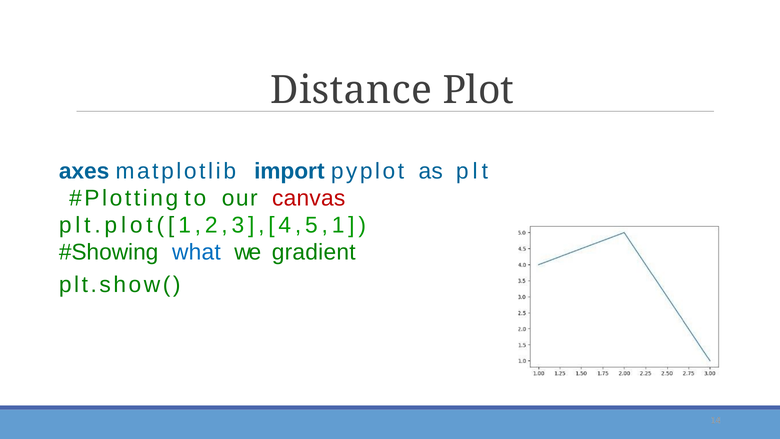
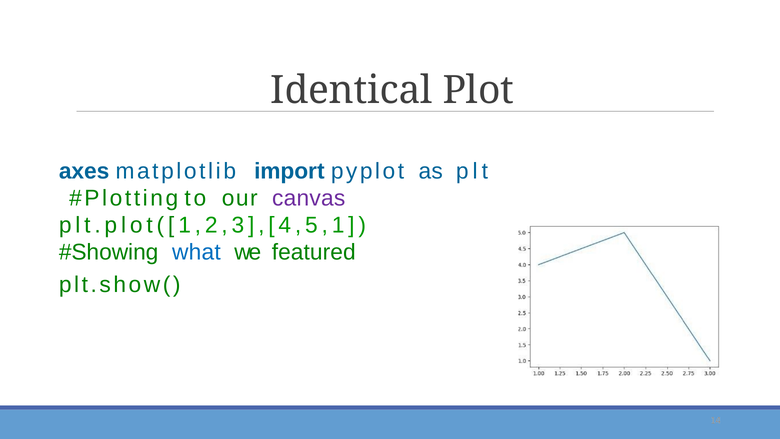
Distance: Distance -> Identical (351, 90)
canvas colour: red -> purple (309, 198)
gradient: gradient -> featured (314, 252)
